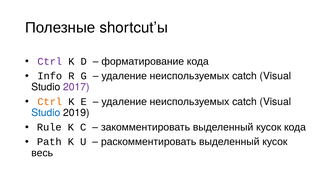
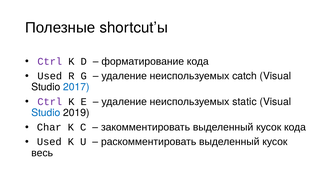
Info: Info -> Used (50, 76)
2017 colour: purple -> blue (76, 87)
Ctrl colour: orange -> purple (50, 102)
catch: catch -> static (244, 102)
Rule: Rule -> Char (49, 127)
Path: Path -> Used (49, 142)
